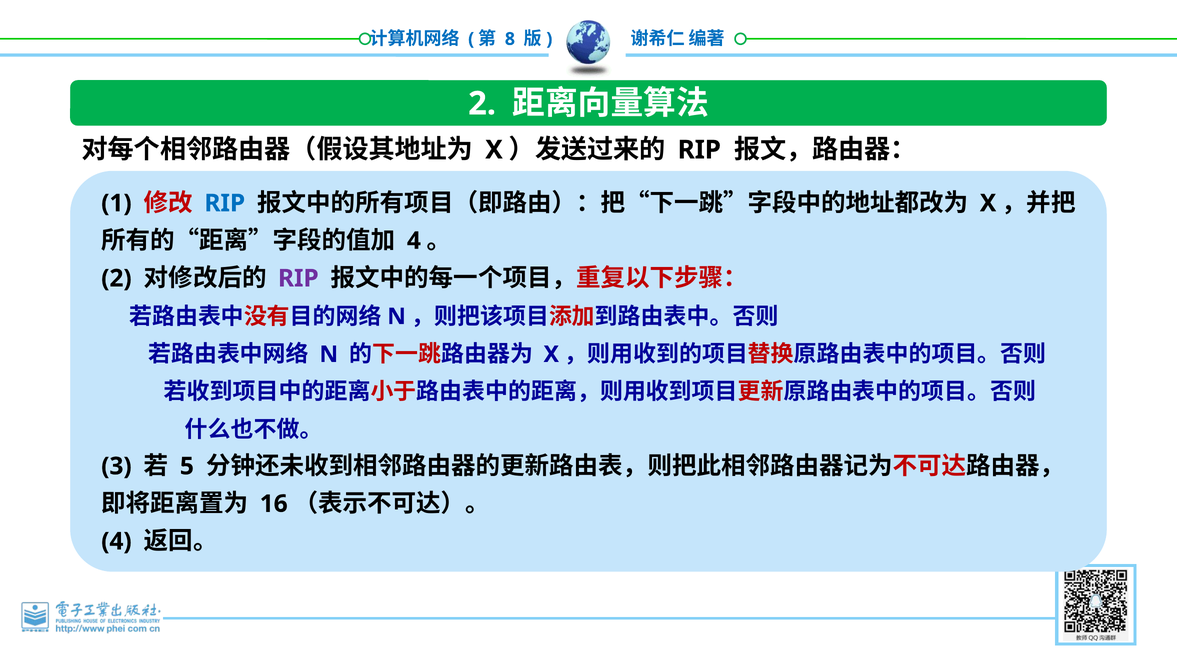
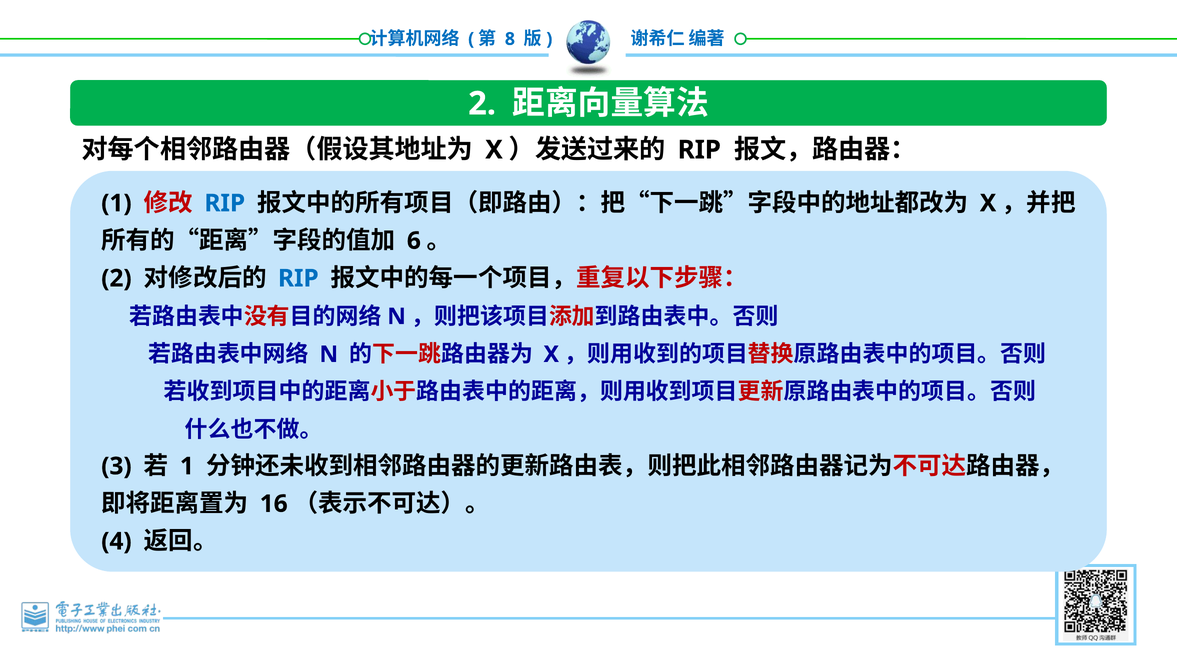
4: 4 -> 6 (414, 241)
RIP colour: purple -> blue (298, 278)
5: 5 -> 1 (187, 466)
